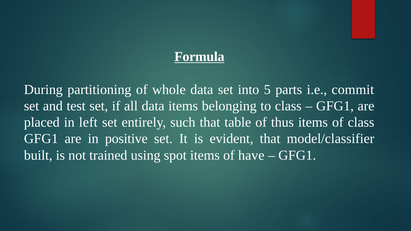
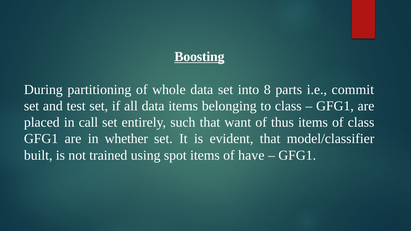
Formula: Formula -> Boosting (199, 57)
5: 5 -> 8 (267, 90)
left: left -> call (88, 122)
table: table -> want (238, 122)
positive: positive -> whether (126, 139)
